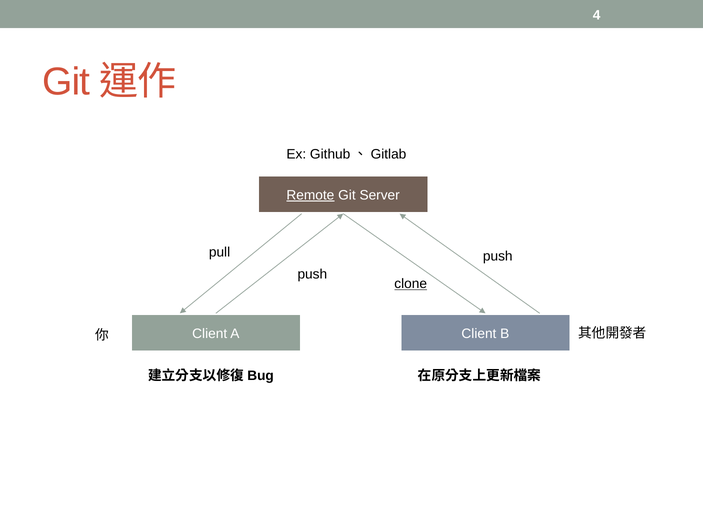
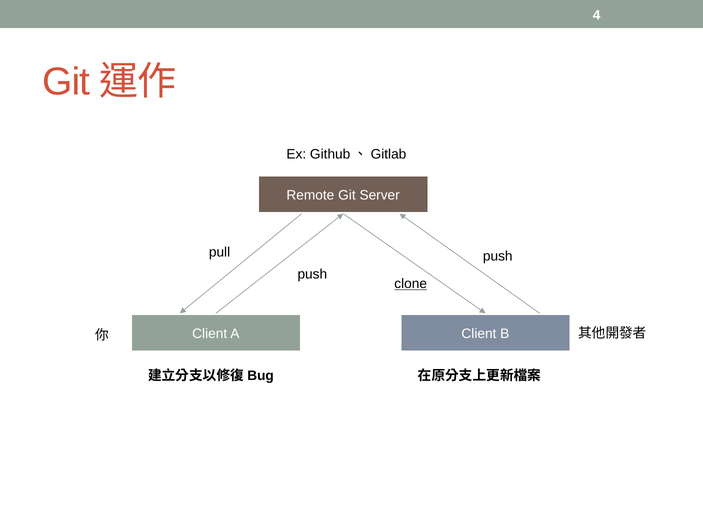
Remote underline: present -> none (310, 195)
